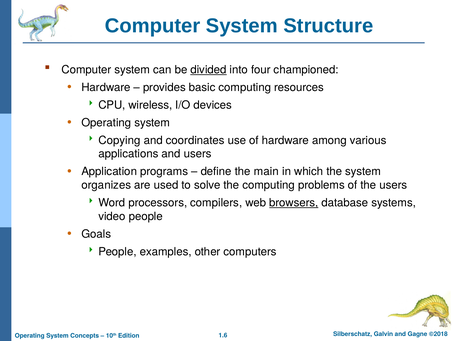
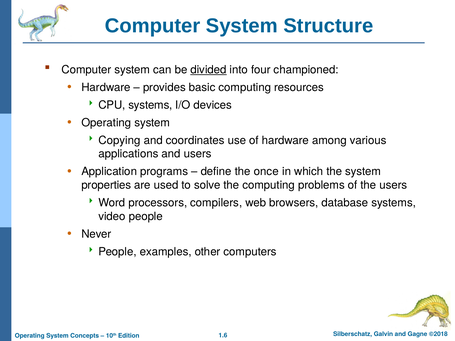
CPU wireless: wireless -> systems (150, 105)
main: main -> once (266, 172)
organizes: organizes -> properties (106, 185)
browsers underline: present -> none (294, 203)
Goals: Goals -> Never (96, 234)
